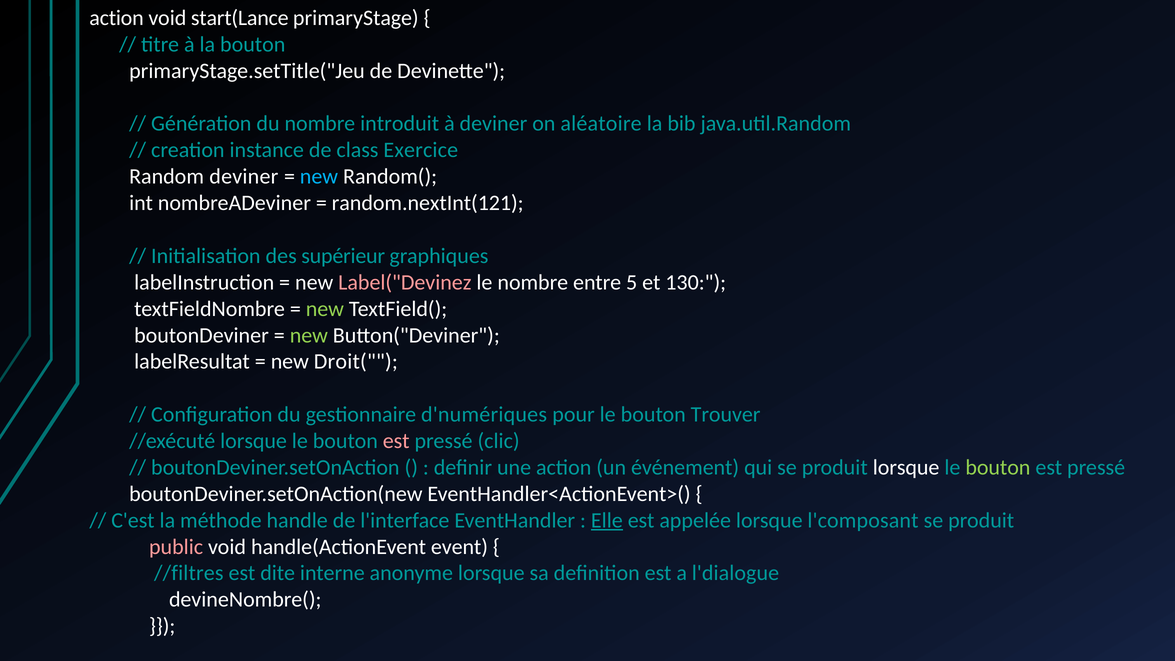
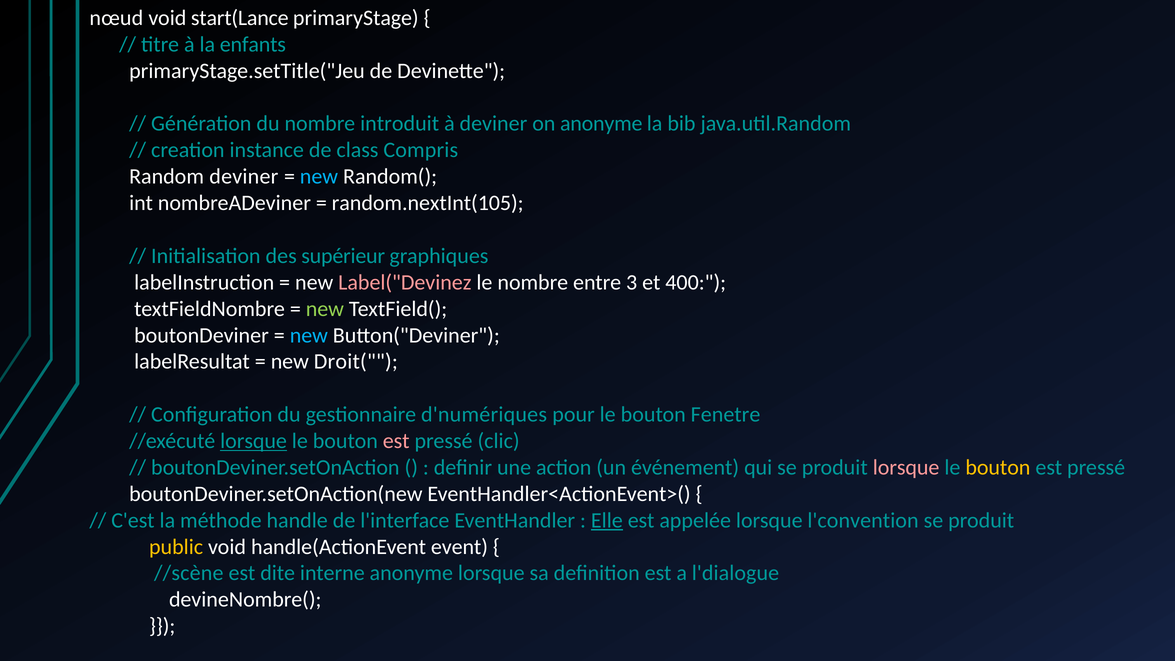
action: action -> nœud (116, 18)
la bouton: bouton -> enfants (253, 44)
on aléatoire: aléatoire -> anonyme (601, 124)
Exercice: Exercice -> Compris (421, 150)
random.nextInt(121: random.nextInt(121 -> random.nextInt(105 (428, 203)
5: 5 -> 3 (632, 282)
130: 130 -> 400 (696, 282)
new colour: light green -> light blue (309, 335)
Trouver: Trouver -> Fenetre (726, 415)
lorsque underline: none -> present (254, 441)
lorsque colour: white -> pink (906, 468)
bouton colour: light green -> yellow (998, 468)
l'composant: l'composant -> l'convention (863, 520)
public colour: pink -> yellow (176, 547)
//filtres: //filtres -> //scène (189, 573)
